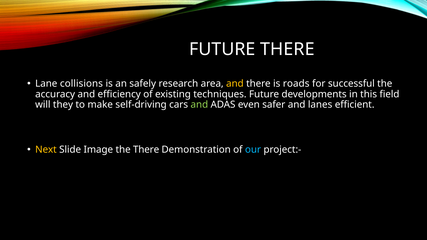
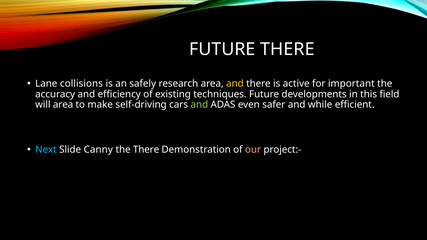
roads: roads -> active (296, 84)
successful: successful -> important (351, 84)
will they: they -> area (63, 105)
lanes: lanes -> while (320, 105)
Next colour: yellow -> light blue (46, 150)
Image: Image -> Canny (98, 150)
our colour: light blue -> pink (253, 150)
